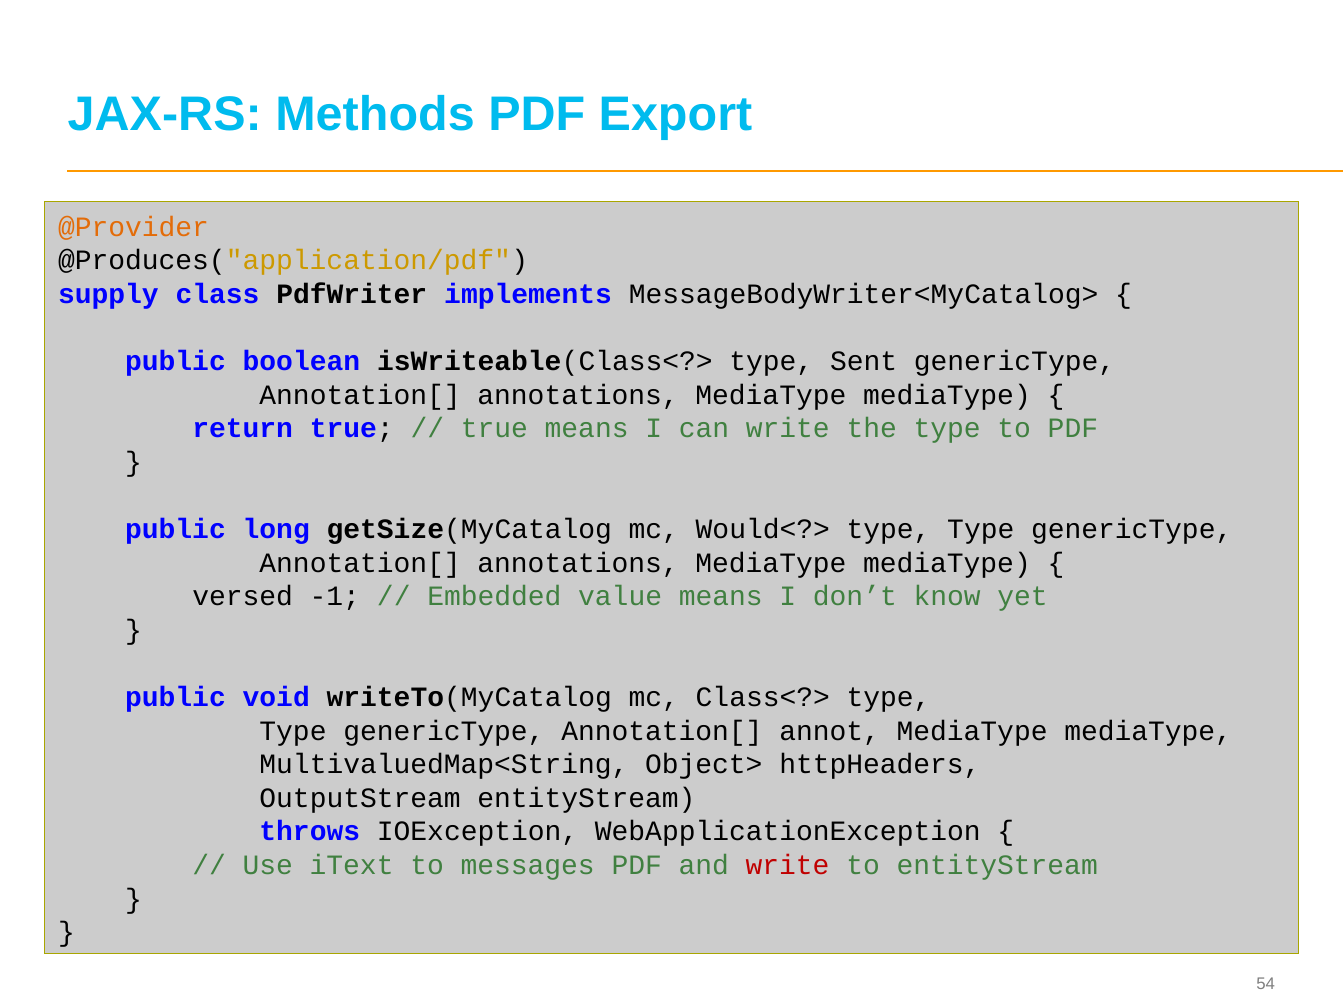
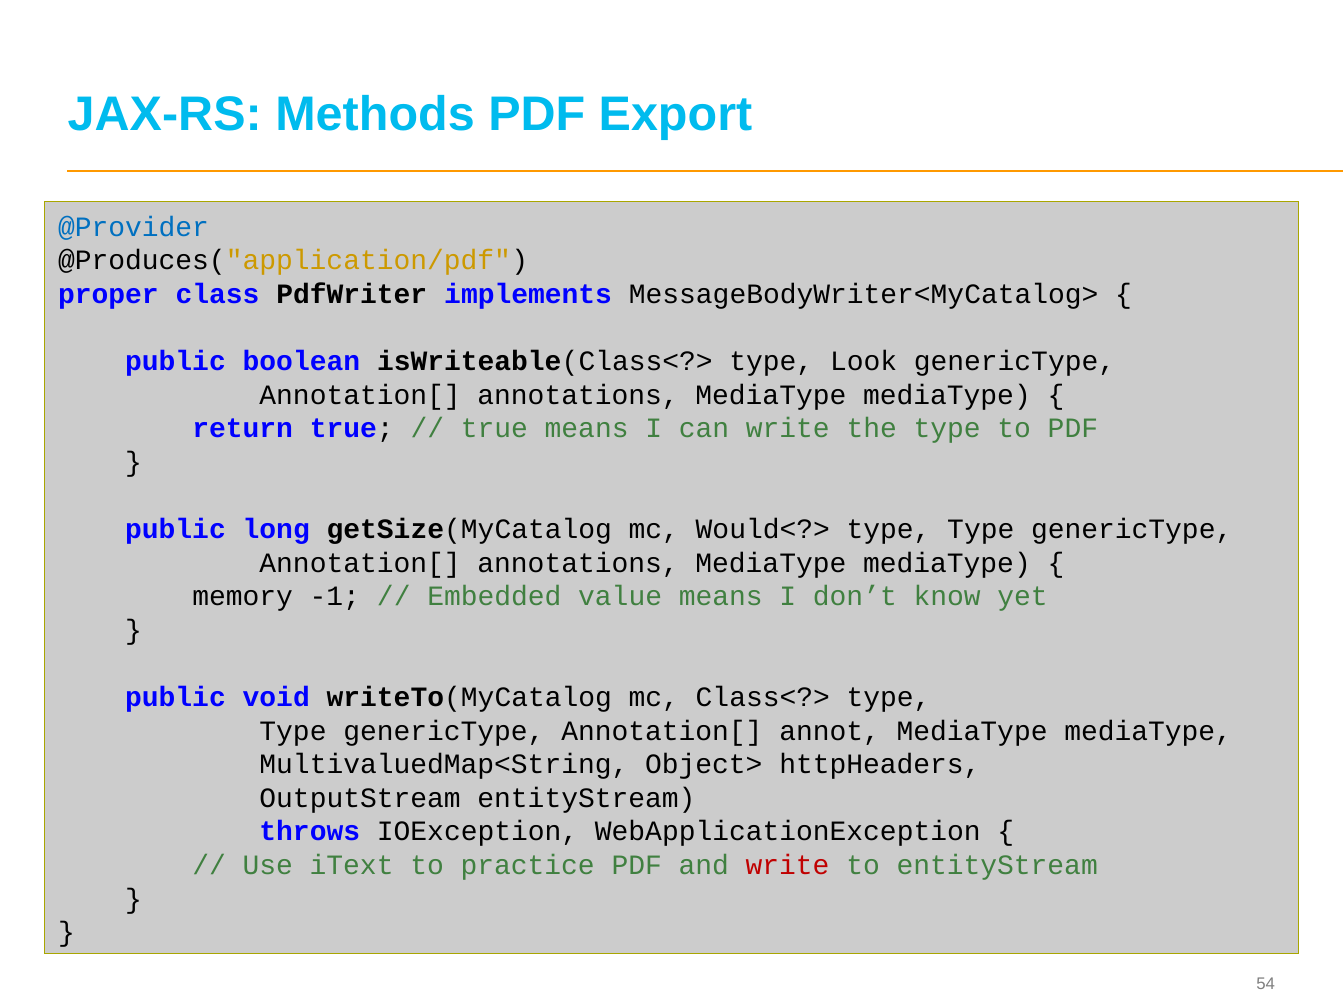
@Provider colour: orange -> blue (133, 227)
supply: supply -> proper (108, 294)
Sent: Sent -> Look (864, 361)
versed: versed -> memory (243, 596)
messages: messages -> practice (528, 865)
